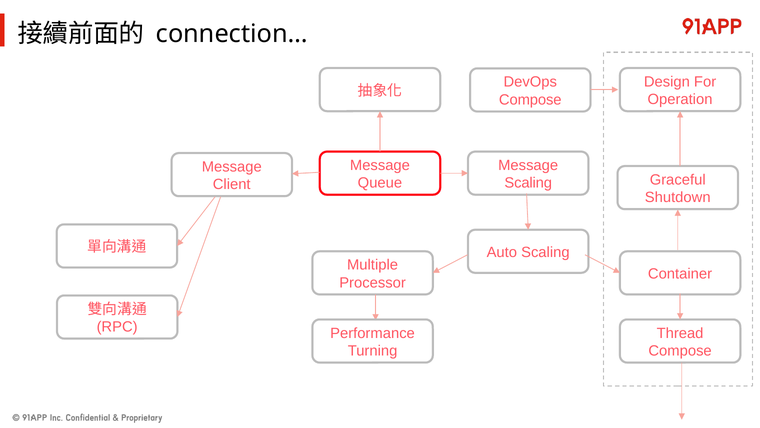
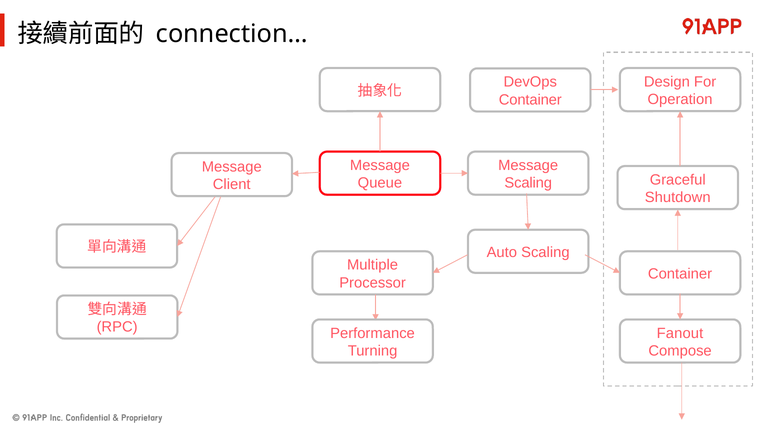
Compose: Compose -> Container (530, 100)
Thread: Thread -> Fanout (680, 333)
